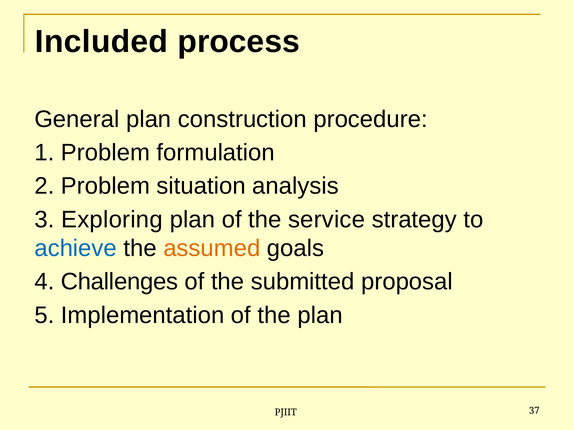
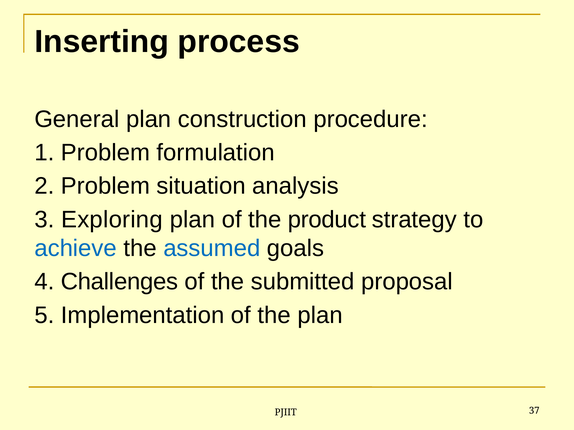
Included: Included -> Inserting (102, 42)
service: service -> product (327, 220)
assumed colour: orange -> blue (212, 249)
